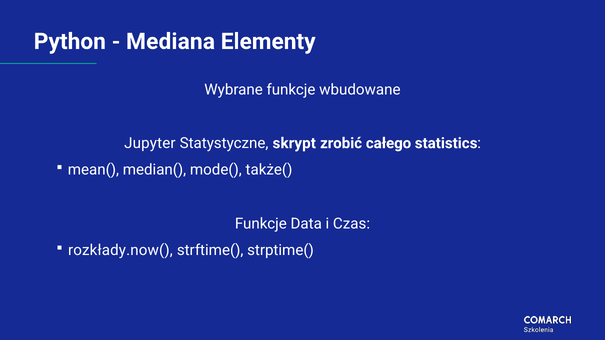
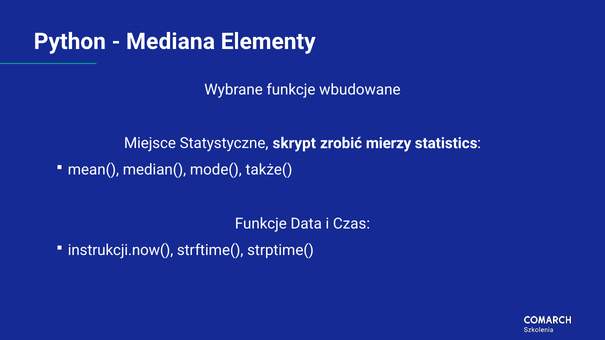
Jupyter: Jupyter -> Miejsce (150, 143)
całego: całego -> mierzy (389, 143)
rozkłady.now(: rozkłady.now( -> instrukcji.now( (121, 251)
